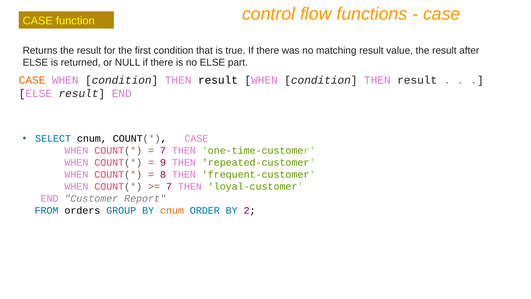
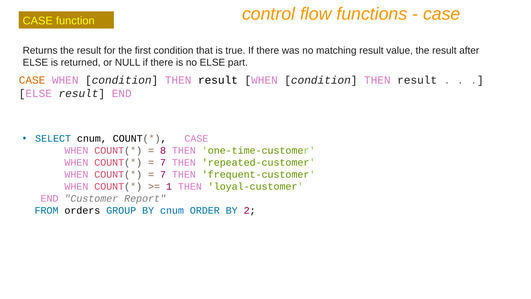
7: 7 -> 8 (163, 150)
9: 9 -> 7 (163, 162)
8: 8 -> 7 (163, 174)
7: 7 -> 1 (169, 186)
cnum colour: orange -> blue (172, 210)
